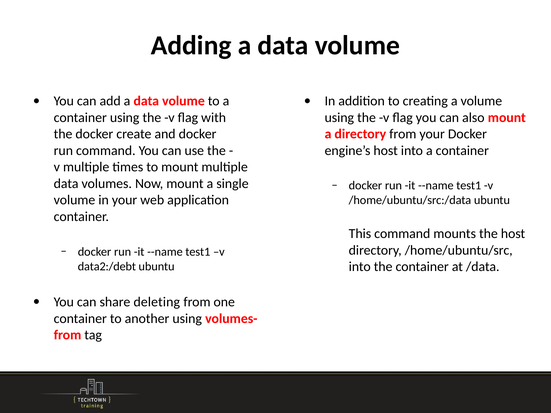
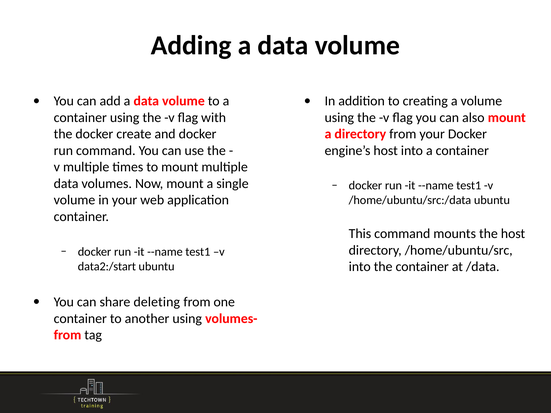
data2:/debt: data2:/debt -> data2:/start (107, 267)
